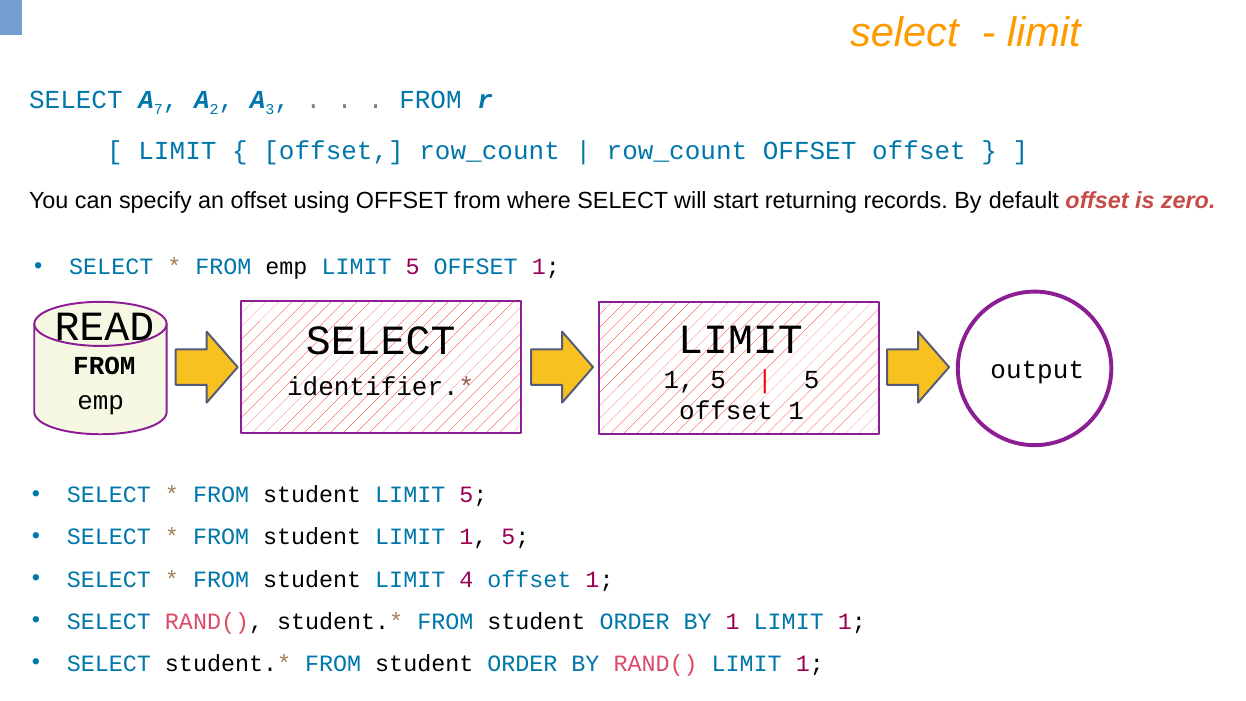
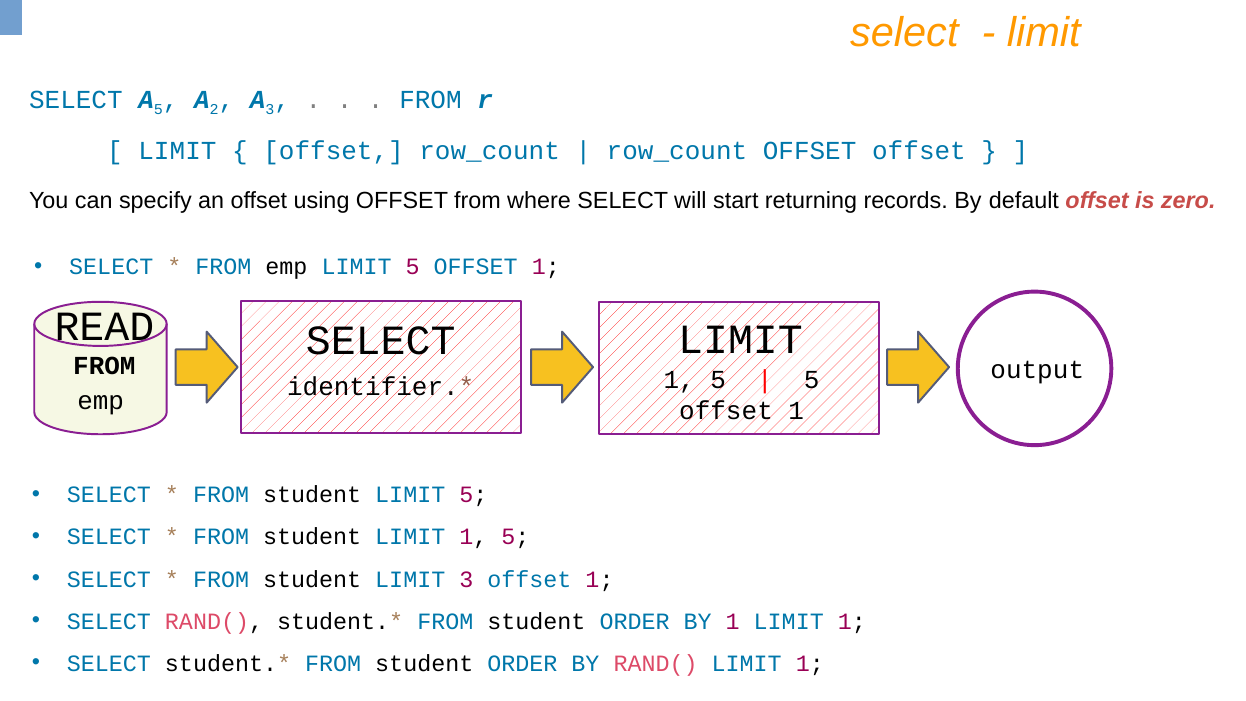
7: 7 -> 5 (158, 110)
LIMIT 4: 4 -> 3 (466, 579)
